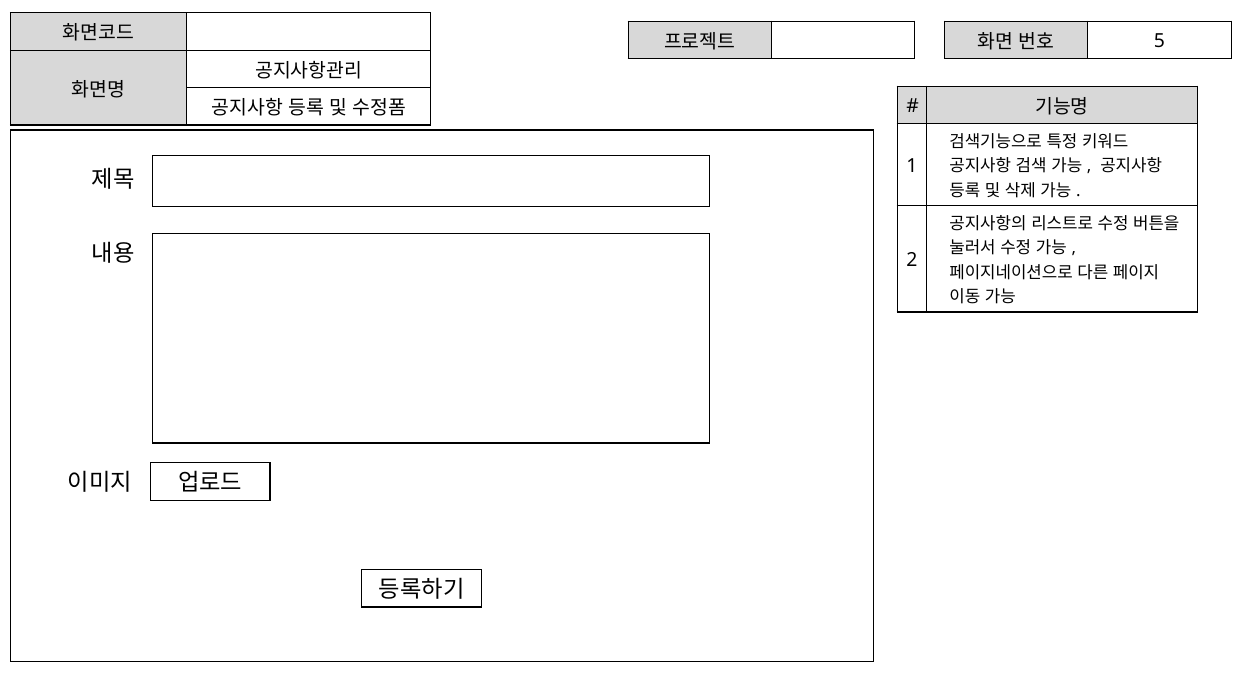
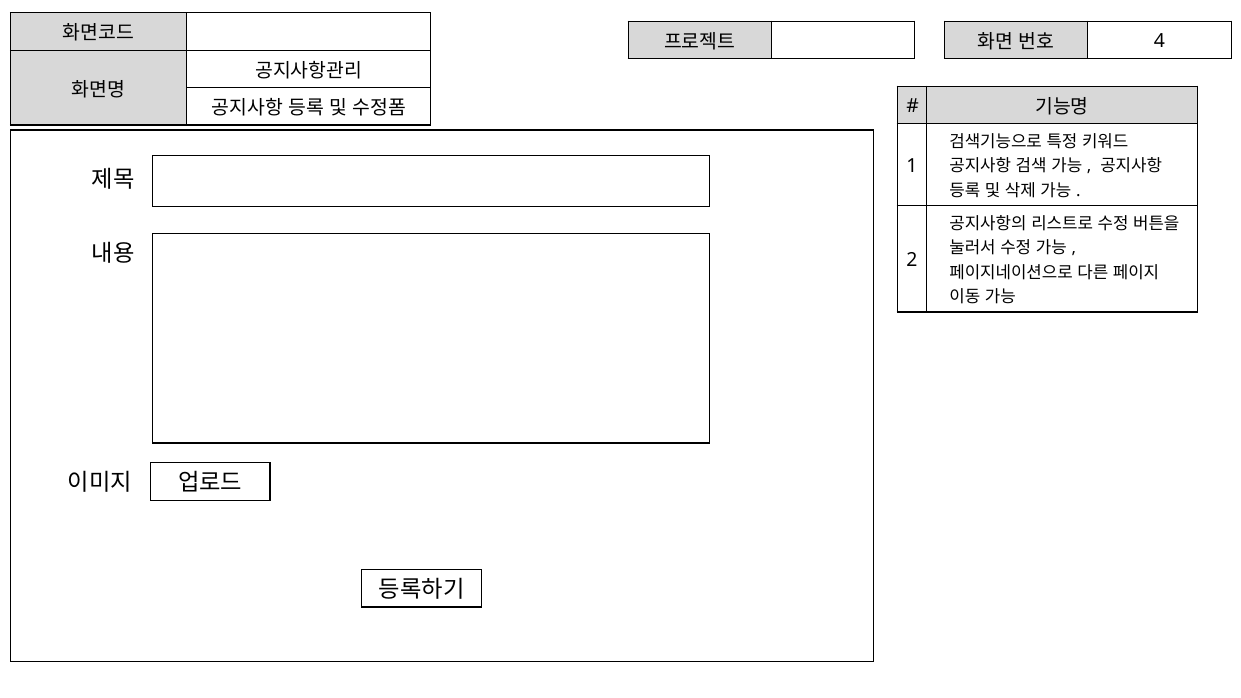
5: 5 -> 4 (1159, 41)
